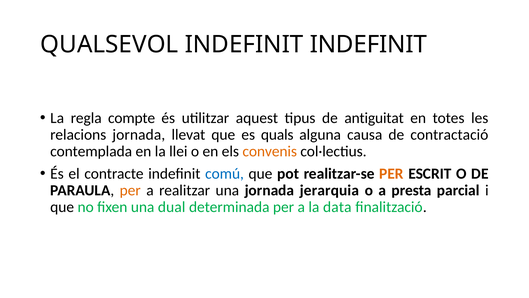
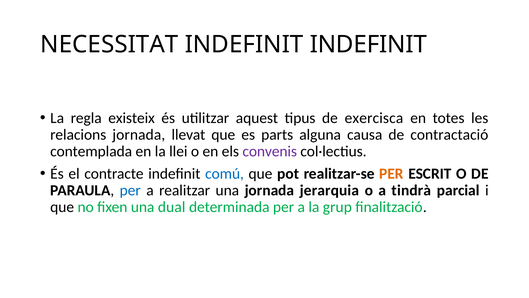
QUALSEVOL: QUALSEVOL -> NECESSITAT (109, 44)
compte: compte -> existeix (132, 118)
antiguitat: antiguitat -> exercisca (374, 118)
quals: quals -> parts (277, 135)
convenis colour: orange -> purple (270, 151)
per colour: orange -> blue (130, 190)
presta: presta -> tindrà (411, 190)
data: data -> grup (337, 207)
